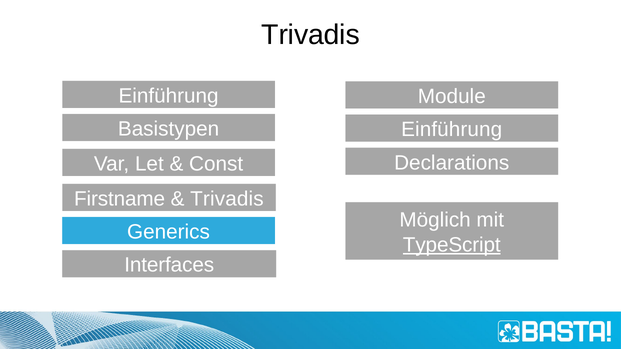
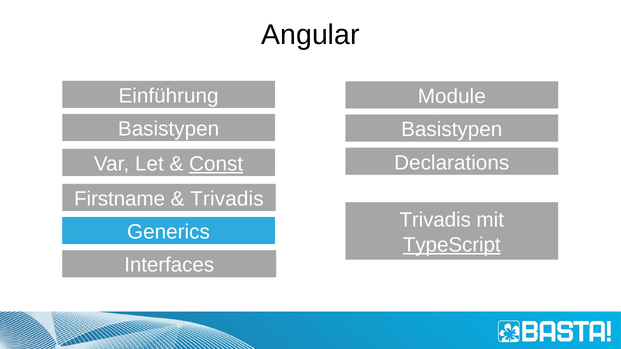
Trivadis: Trivadis -> Angular (311, 35)
Einführung: Einführung -> Basistypen (452, 130)
Const underline: none -> present (216, 164)
Möglich: Möglich -> Trivadis (435, 220)
